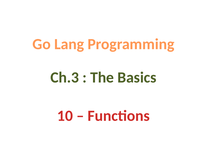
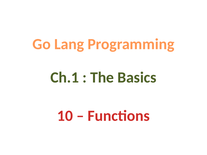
Ch.3: Ch.3 -> Ch.1 (65, 78)
